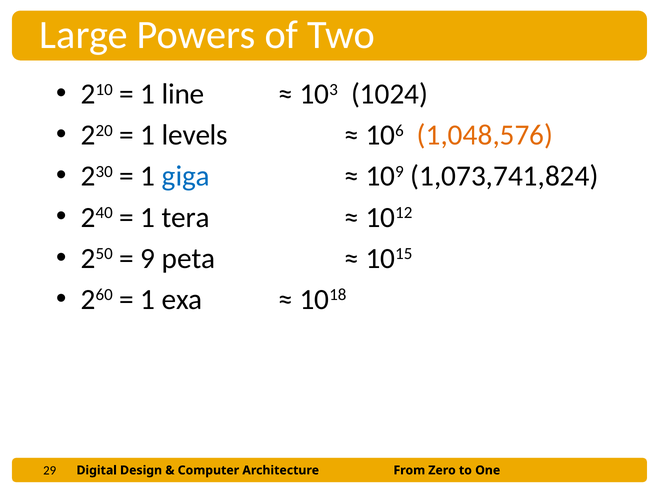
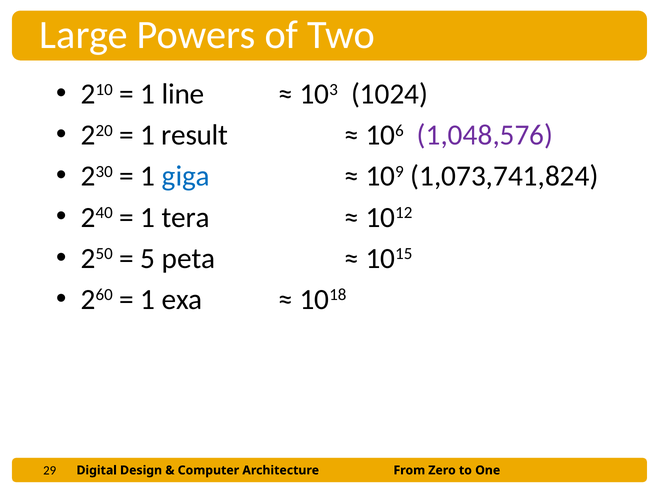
levels: levels -> result (195, 135)
1,048,576 colour: orange -> purple (485, 135)
9: 9 -> 5 (148, 259)
